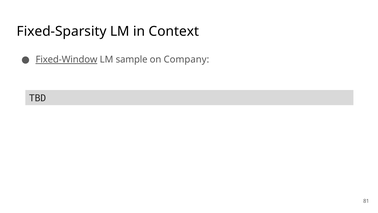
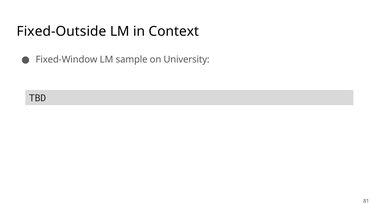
Fixed-Sparsity: Fixed-Sparsity -> Fixed-Outside (62, 31)
Fixed-Window underline: present -> none (66, 59)
Company: Company -> University (187, 59)
